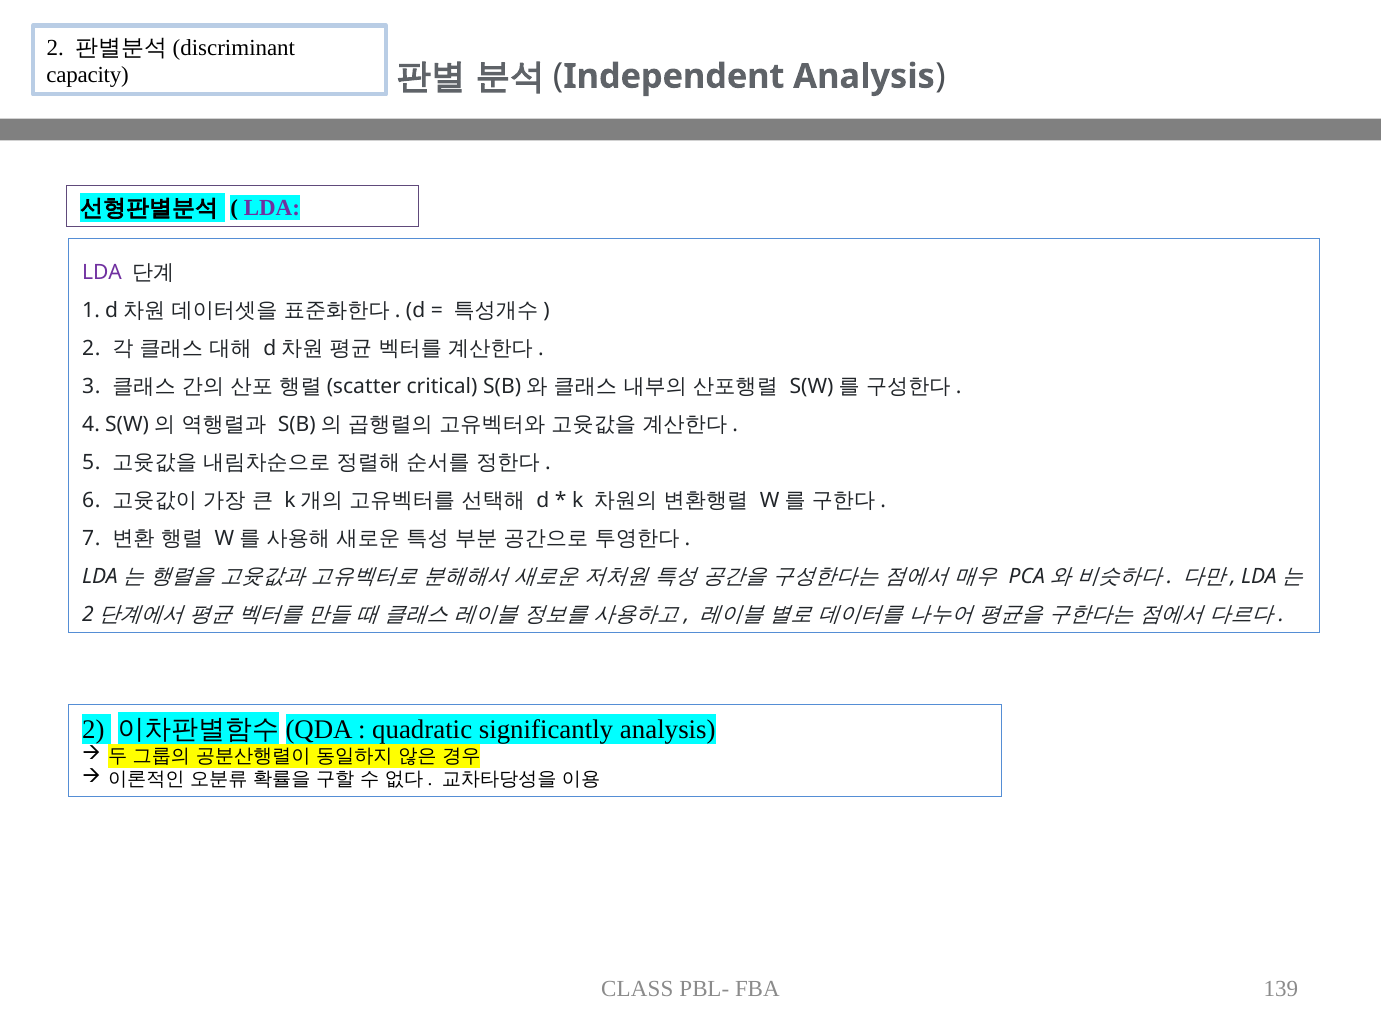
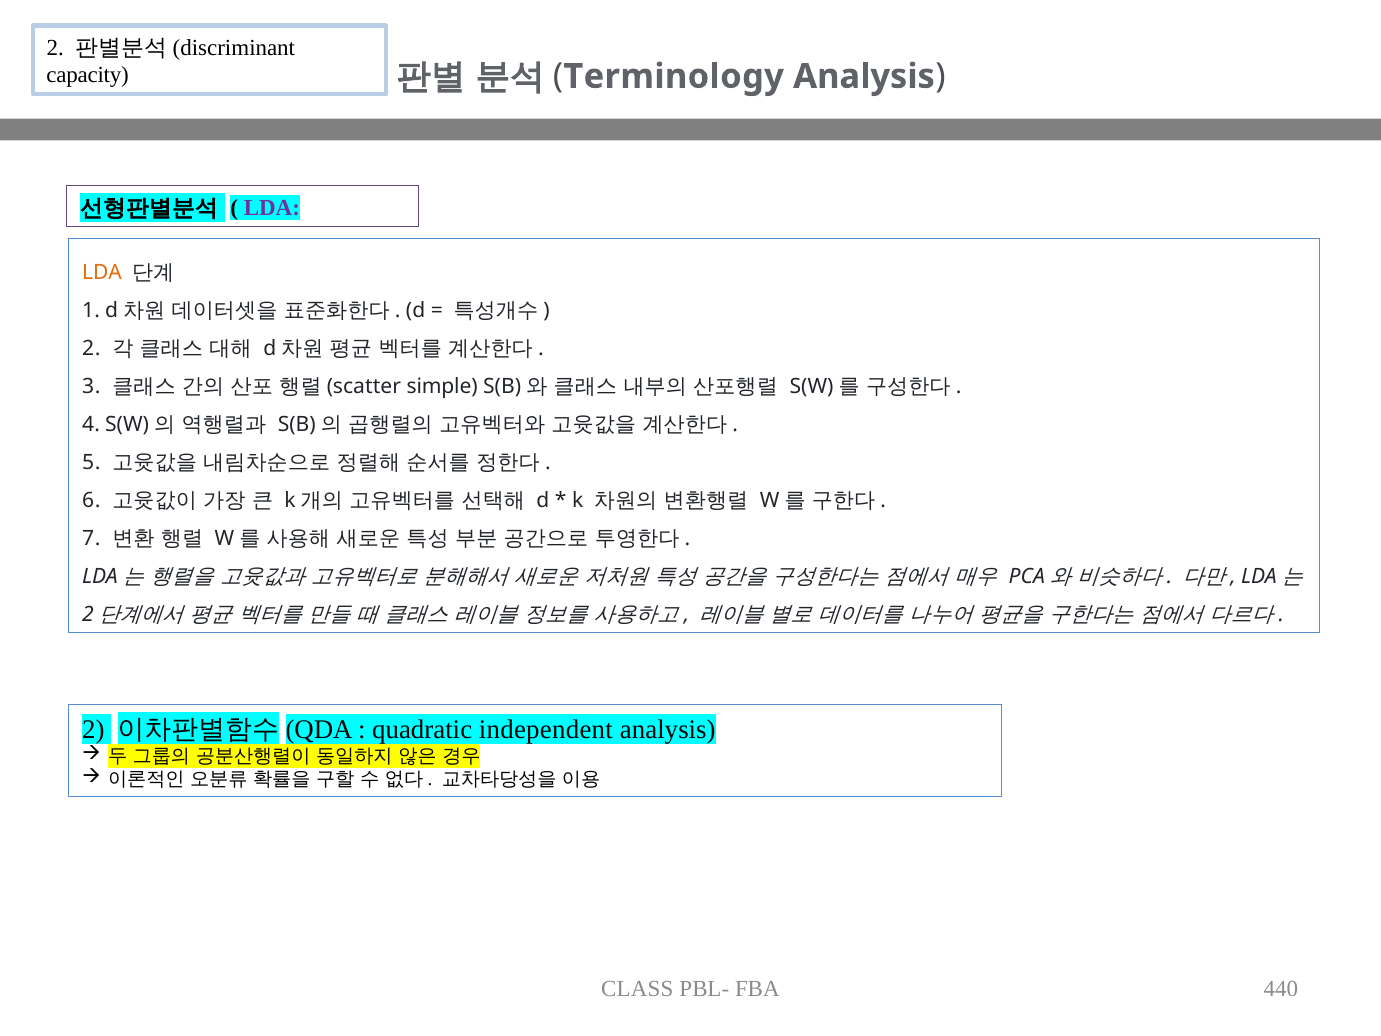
Independent: Independent -> Terminology (674, 76)
LDA colour: purple -> orange (102, 272)
critical: critical -> simple (442, 386)
significantly: significantly -> independent (546, 729)
139: 139 -> 440 (1281, 989)
